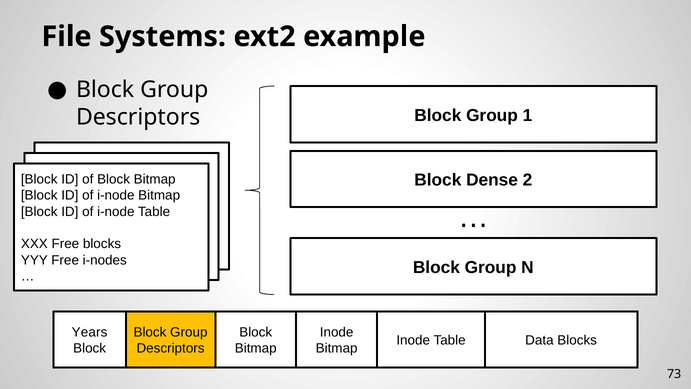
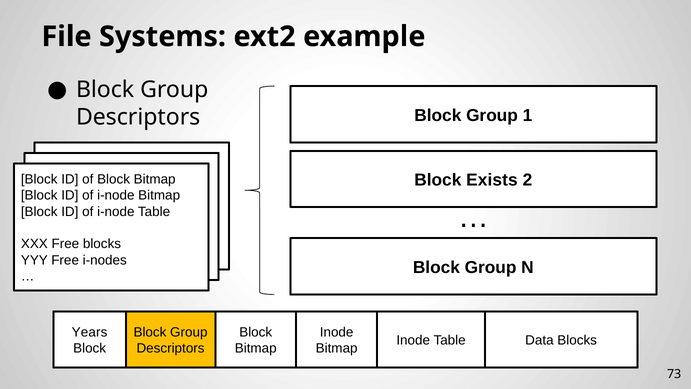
Dense: Dense -> Exists (492, 180)
